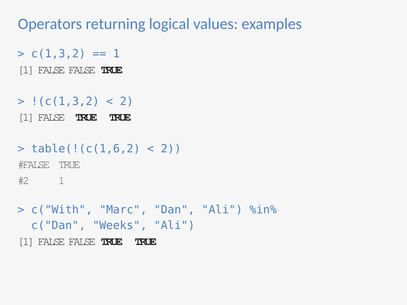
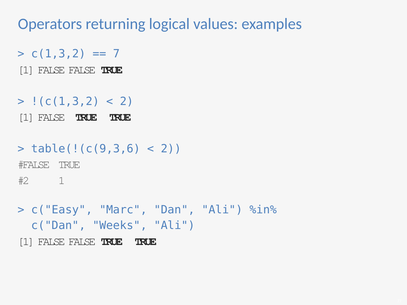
1: 1 -> 7 (116, 54)
table(!(c(1,6,2: table(!(c(1,6,2 -> table(!(c(9,3,6 (86, 149)
c("With: c("With -> c("Easy (62, 210)
